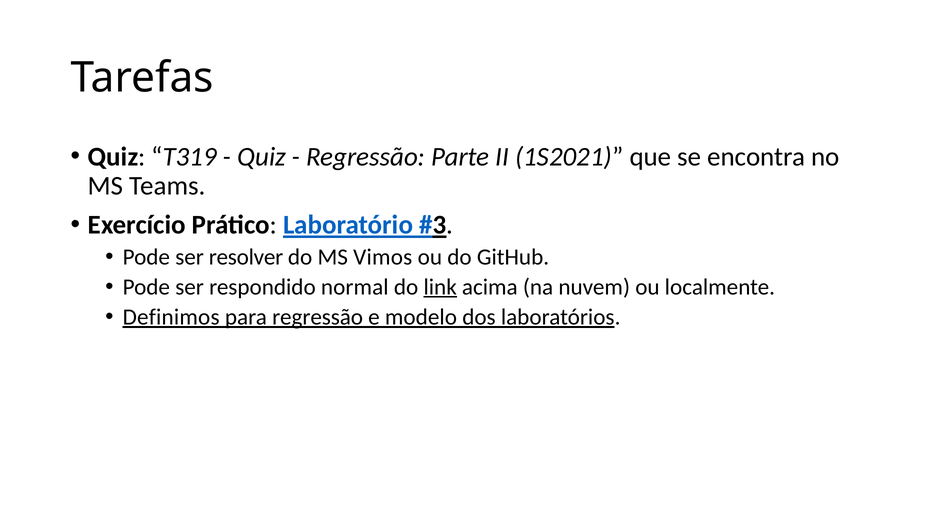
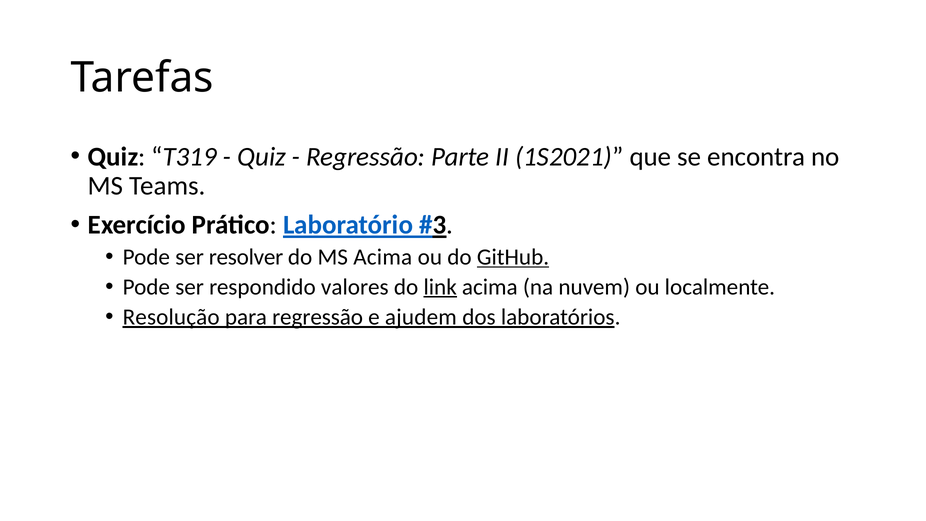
MS Vimos: Vimos -> Acima (383, 257)
GitHub underline: none -> present (513, 257)
normal: normal -> valores (355, 287)
Definimos: Definimos -> Resolução (171, 317)
modelo: modelo -> ajudem (421, 317)
